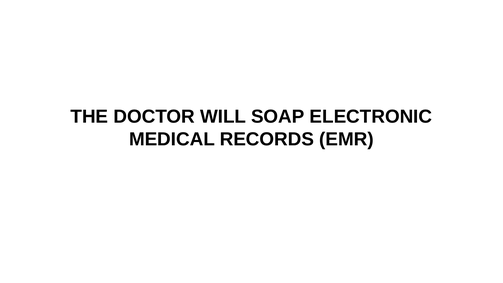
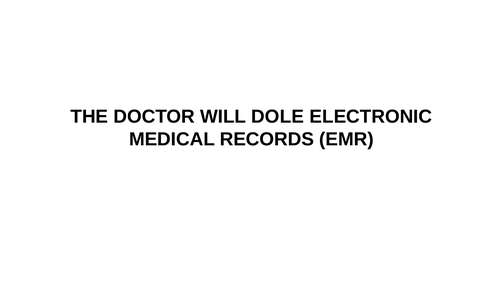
SOAP: SOAP -> DOLE (278, 116)
